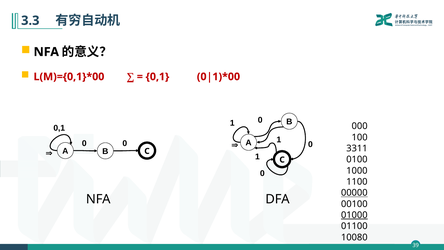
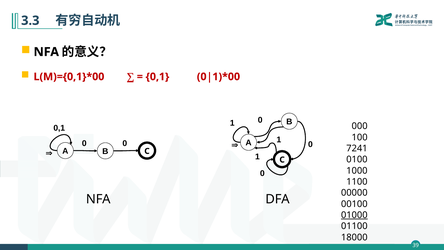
3311: 3311 -> 7241 (357, 148)
00000 underline: present -> none (354, 193)
10080: 10080 -> 18000 (354, 237)
